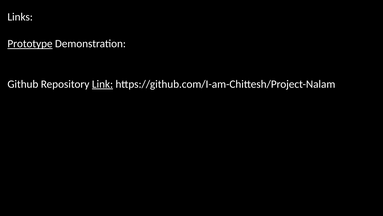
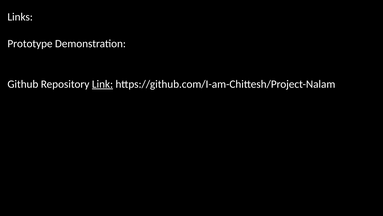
Prototype underline: present -> none (30, 44)
